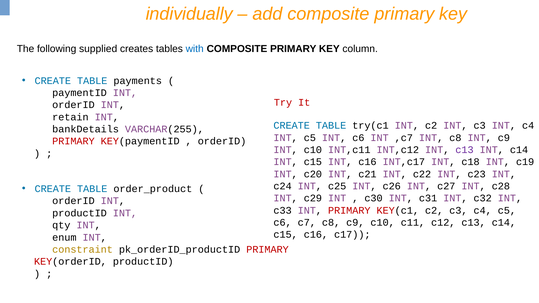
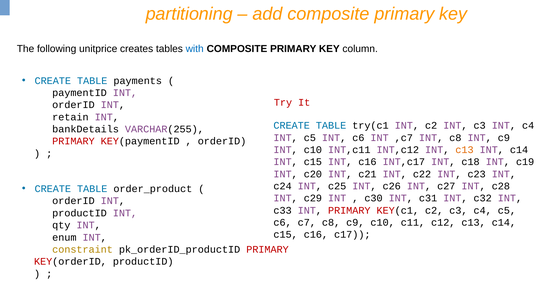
individually: individually -> partitioning (189, 14)
supplied: supplied -> unitprice (98, 49)
c13 colour: purple -> orange (464, 150)
